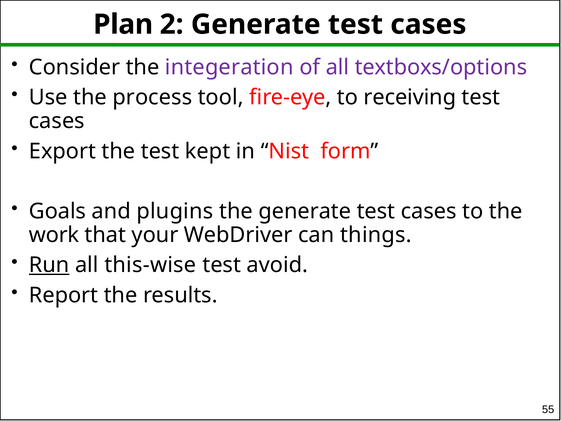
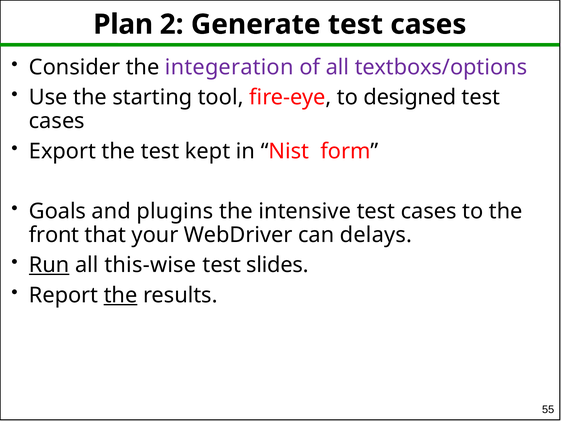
process: process -> starting (152, 97)
receiving: receiving -> designed (410, 97)
the generate: generate -> intensive (305, 211)
work: work -> front (54, 235)
things: things -> delays (376, 235)
avoid: avoid -> slides (277, 265)
the underline: none -> present (121, 295)
